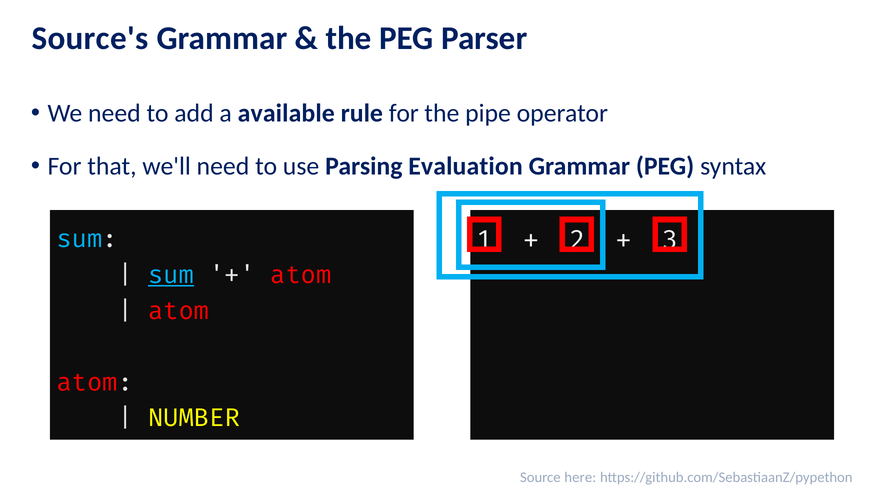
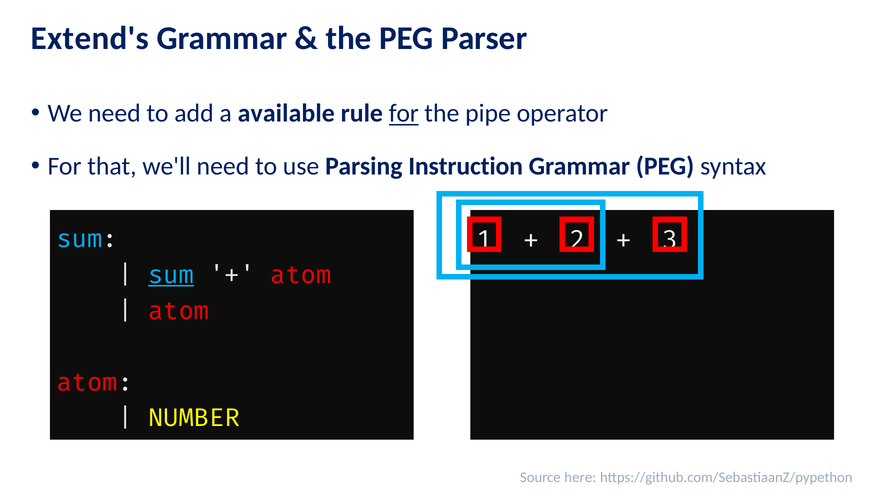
Source's: Source's -> Extend's (90, 38)
for underline: none -> present (404, 114)
Evaluation: Evaluation -> Instruction (466, 167)
